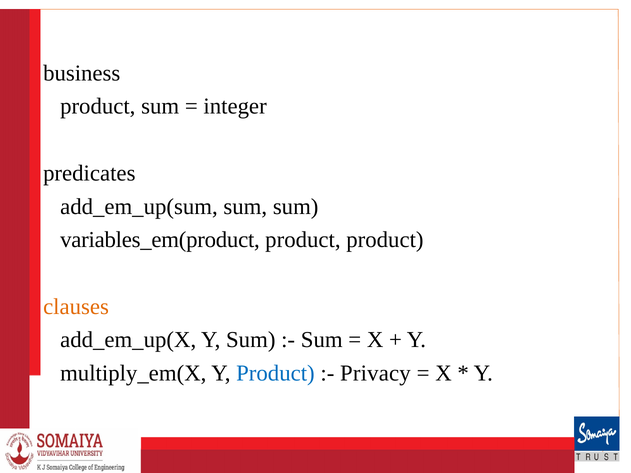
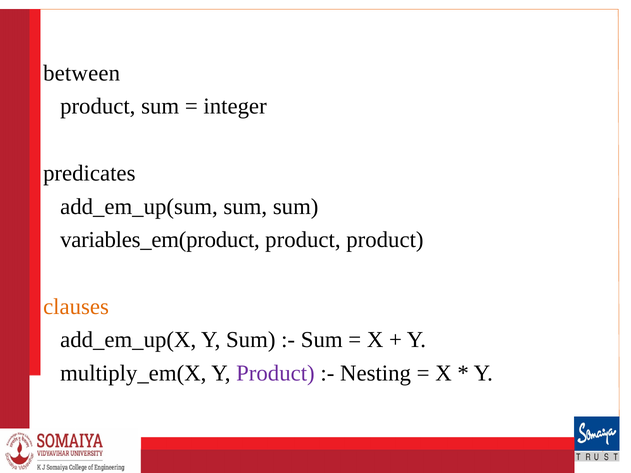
business: business -> between (82, 73)
Product colour: blue -> purple (275, 373)
Privacy: Privacy -> Nesting (376, 373)
